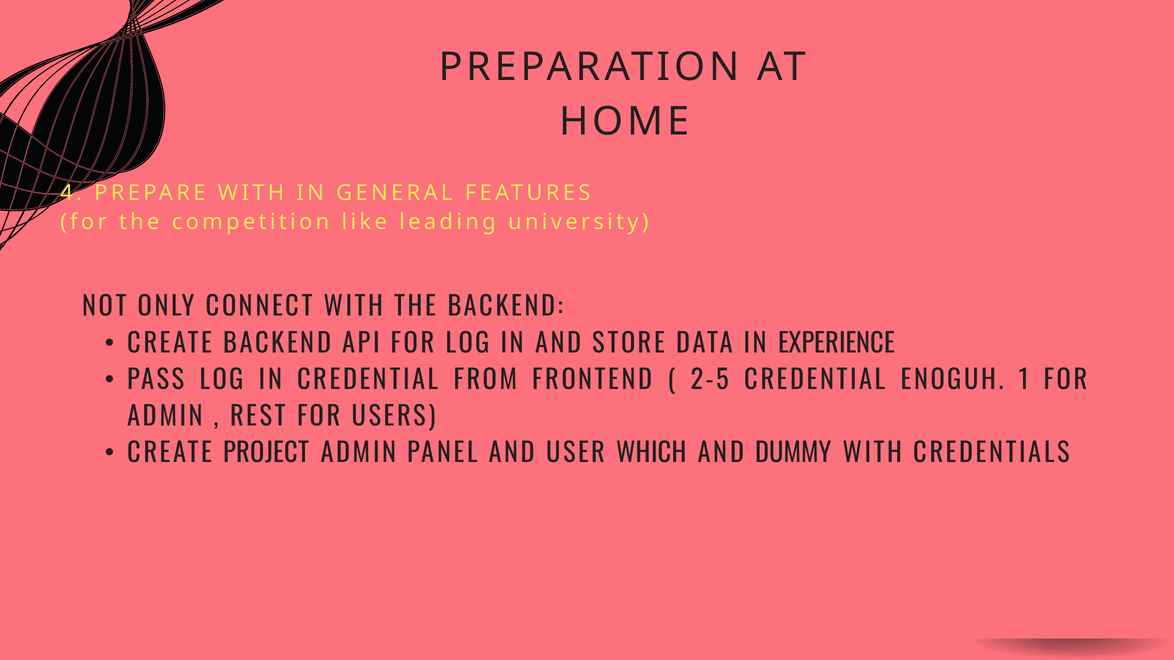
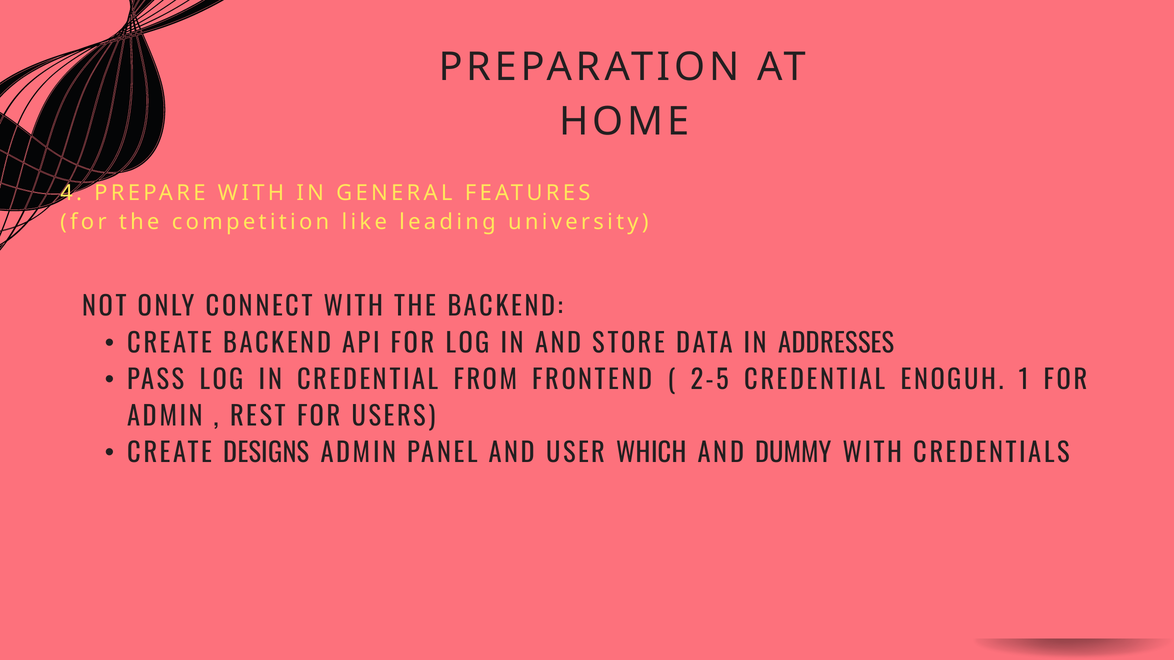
EXPERIENCE: EXPERIENCE -> ADDRESSES (836, 344)
PROJECT: PROJECT -> DESIGNS (266, 454)
